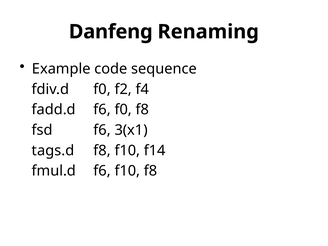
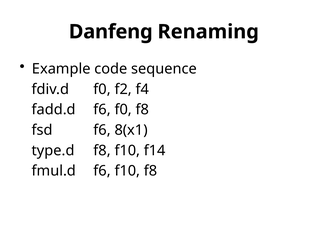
3(x1: 3(x1 -> 8(x1 (131, 130)
tags.d: tags.d -> type.d (53, 150)
